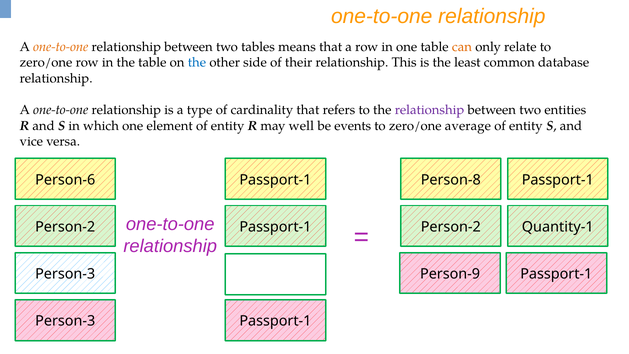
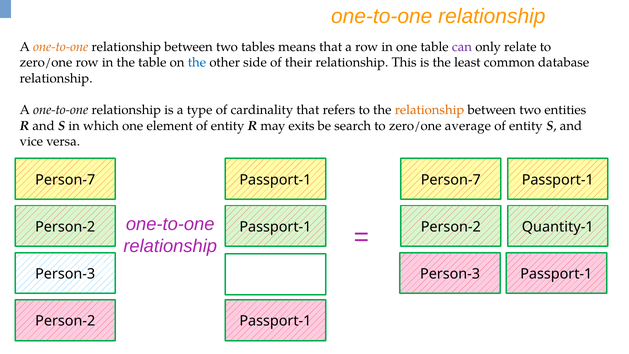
can colour: orange -> purple (462, 47)
relationship colour: purple -> orange (430, 110)
well: well -> exits (301, 126)
events: events -> search (353, 126)
Person-6: Person-6 -> Person-7 (65, 180)
Passport-1 Person-8: Person-8 -> Person-7 (451, 180)
Person-9: Person-9 -> Person-3 (450, 274)
Person-3: Person-3 -> Person-2 (65, 321)
